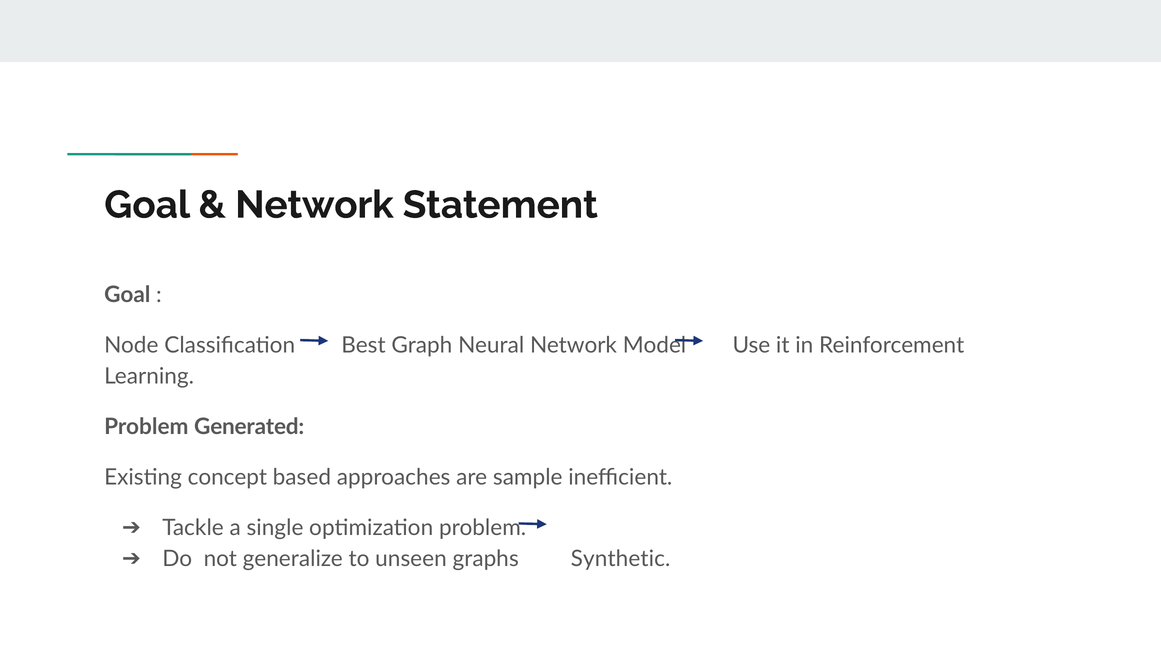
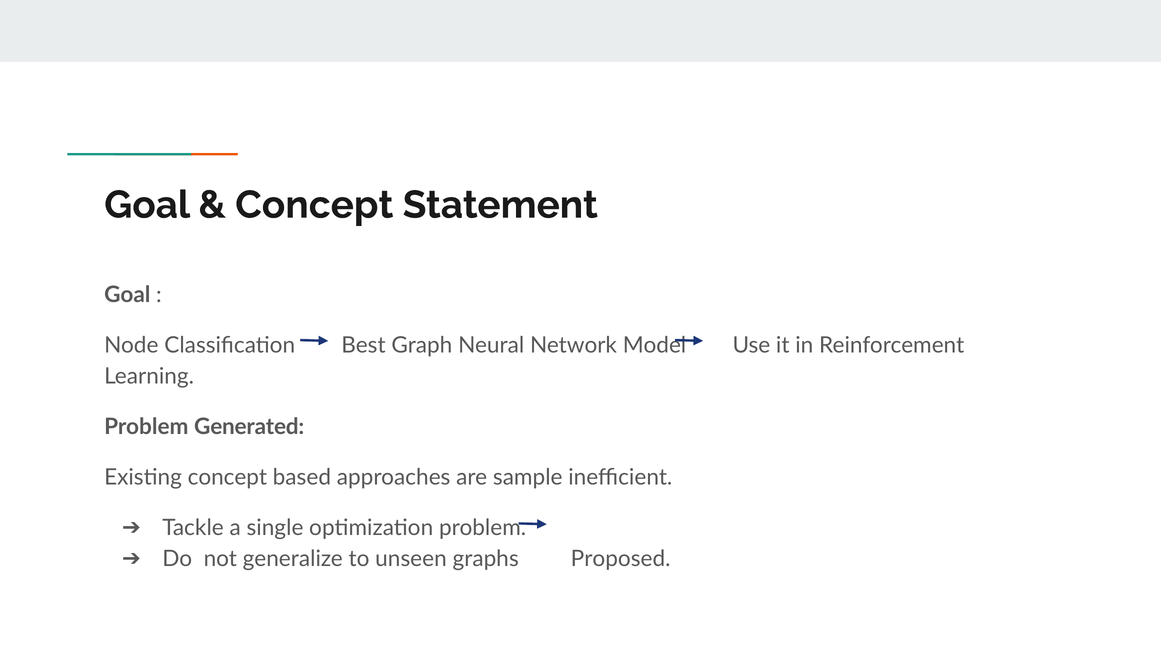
Network: Network -> Concept (314, 205)
Synthetic: Synthetic -> Proposed (621, 559)
